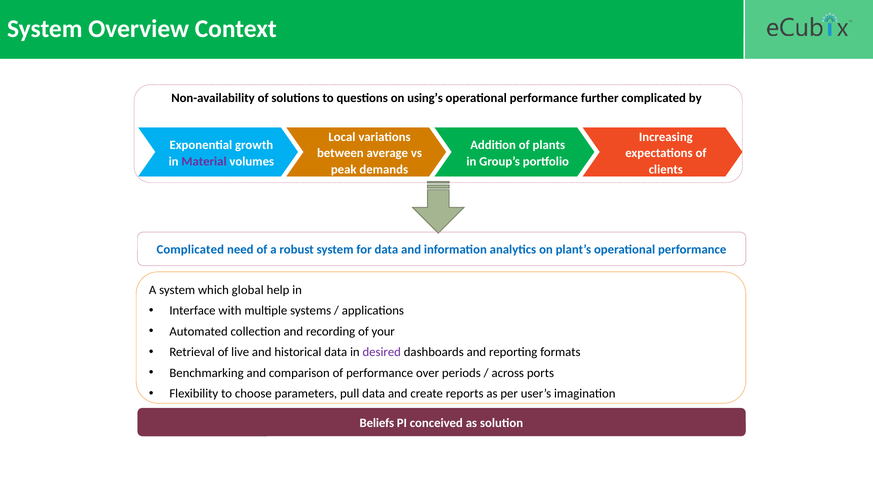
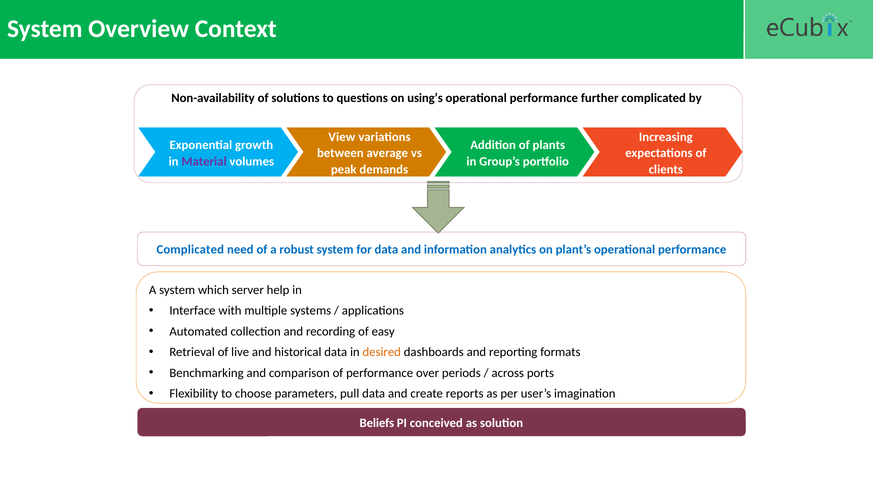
Local: Local -> View (342, 137)
global: global -> server (248, 290)
your: your -> easy (383, 331)
desired colour: purple -> orange (382, 352)
